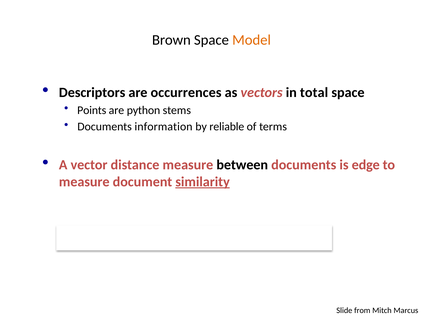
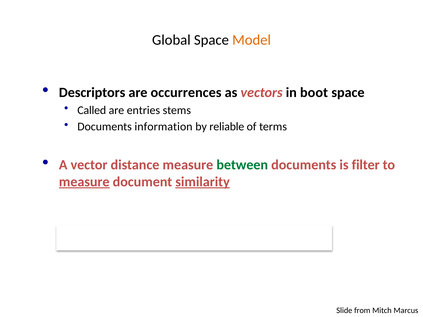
Brown: Brown -> Global (171, 40)
total: total -> boot (314, 93)
Points: Points -> Called (92, 110)
python: python -> entries (143, 110)
between colour: black -> green (242, 165)
edge: edge -> filter (366, 165)
measure underline: none -> present (84, 182)
